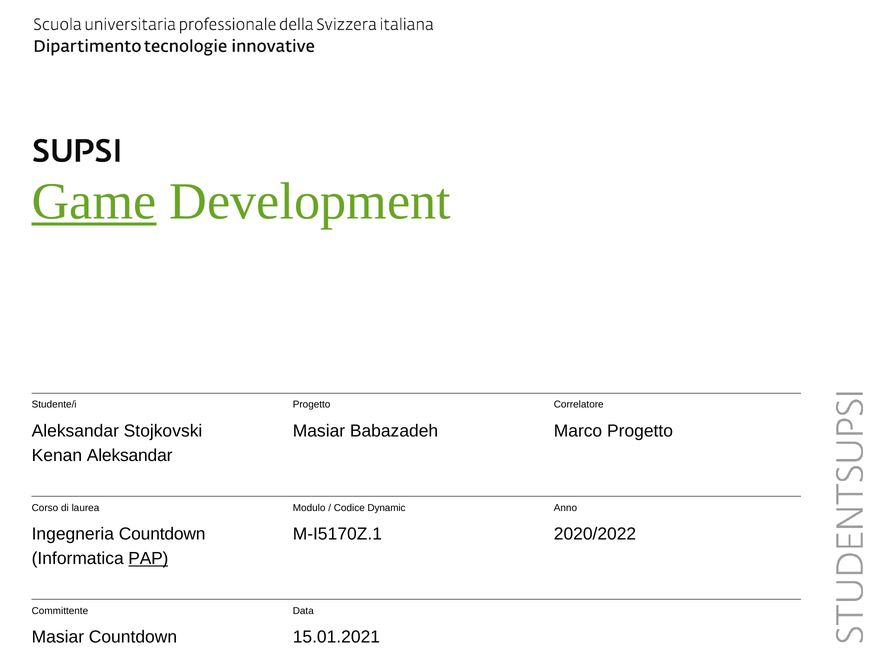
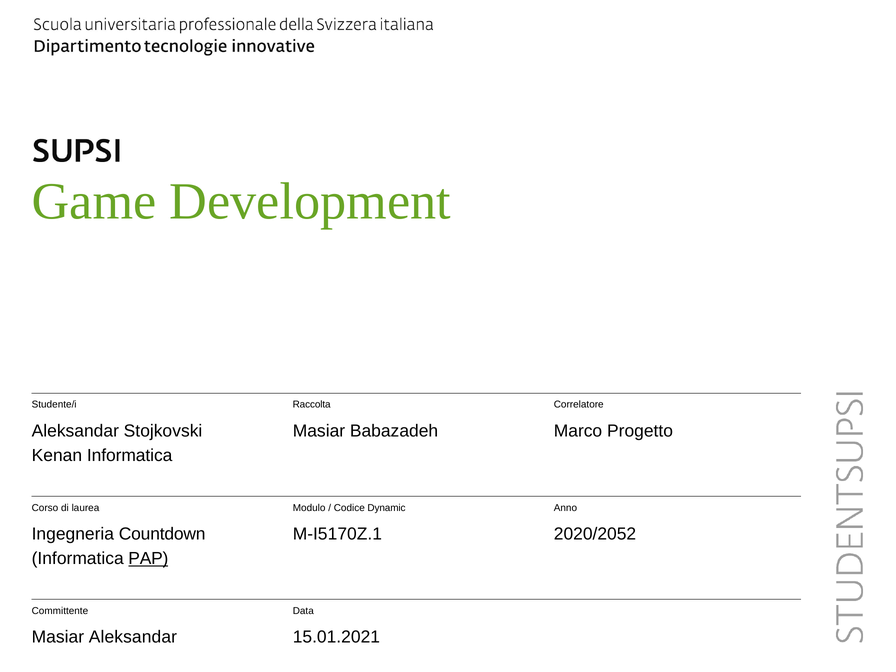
Game underline: present -> none (94, 202)
Progetto: Progetto -> Raccolta (312, 405)
Kenan Aleksandar: Aleksandar -> Informatica (130, 455)
2020/2022: 2020/2022 -> 2020/2052 (595, 534)
Masiar Countdown: Countdown -> Aleksandar (133, 637)
